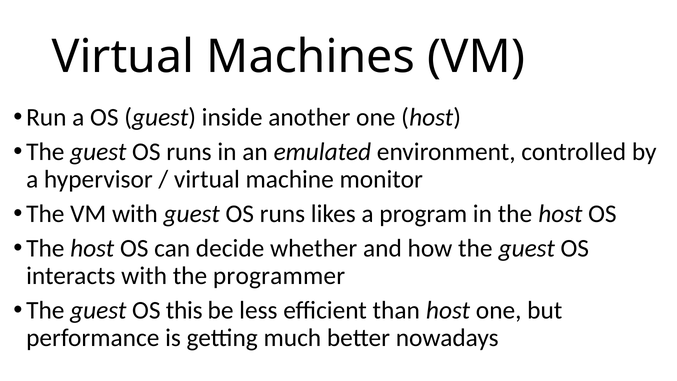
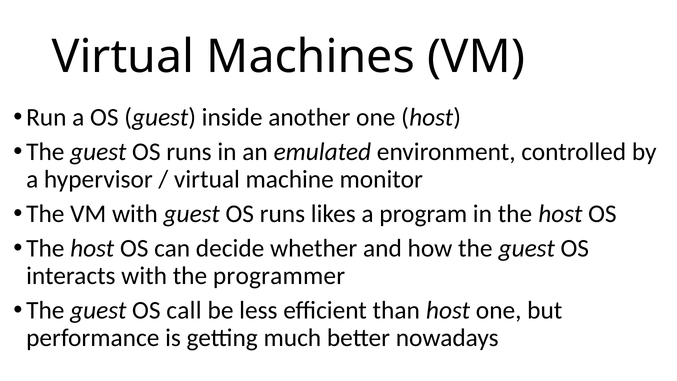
this: this -> call (184, 310)
